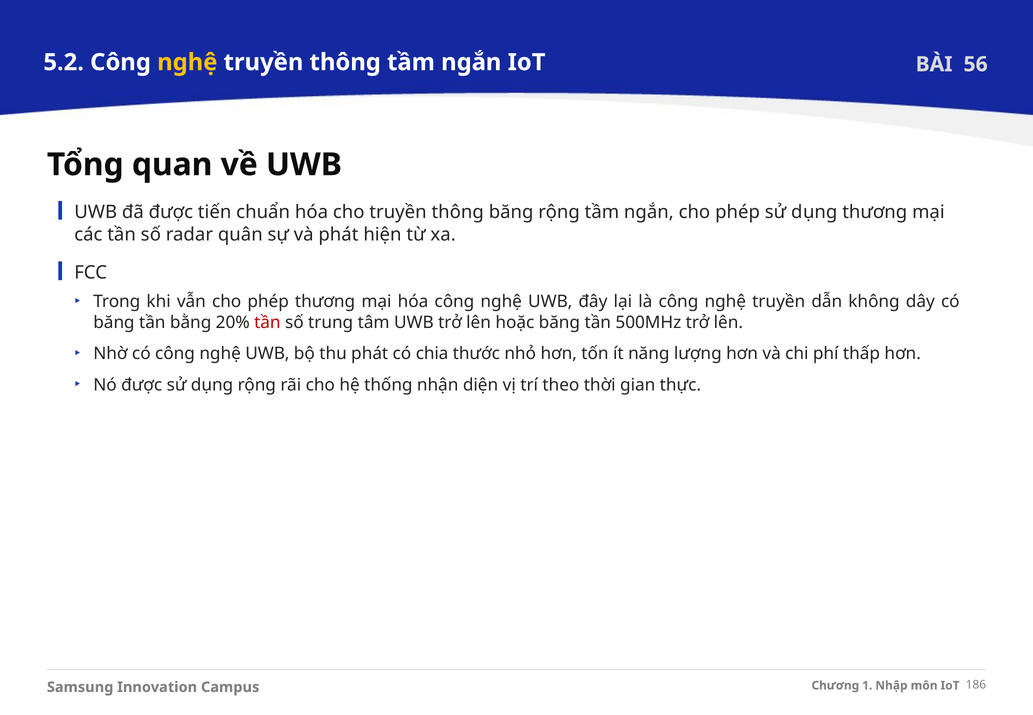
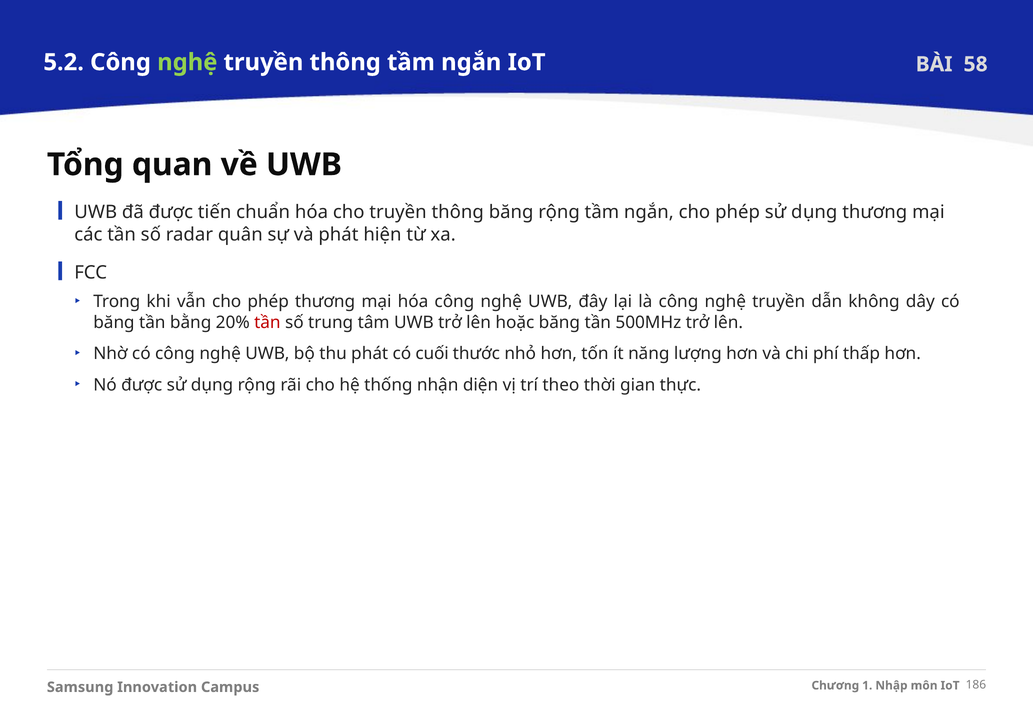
nghệ colour: yellow -> light green (187, 62)
56: 56 -> 58 (976, 64)
chia: chia -> cuối (432, 354)
